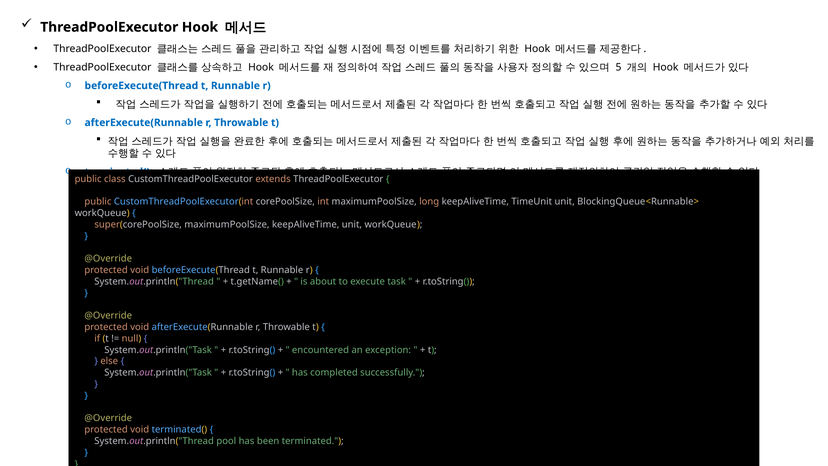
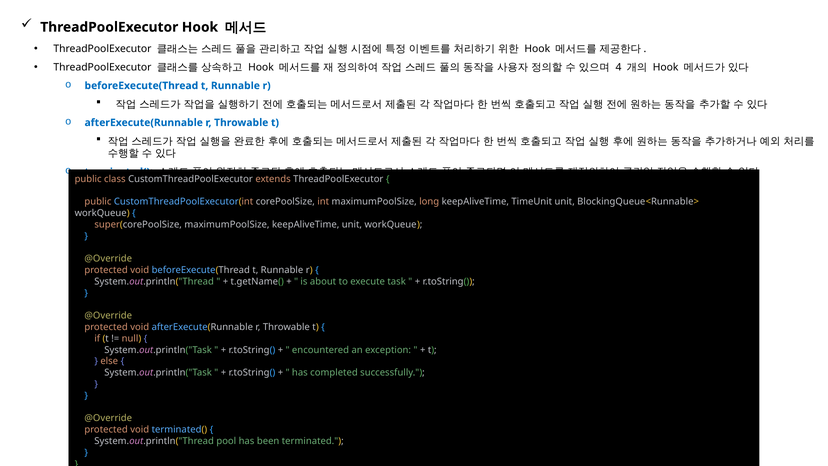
5: 5 -> 4 (619, 67)
